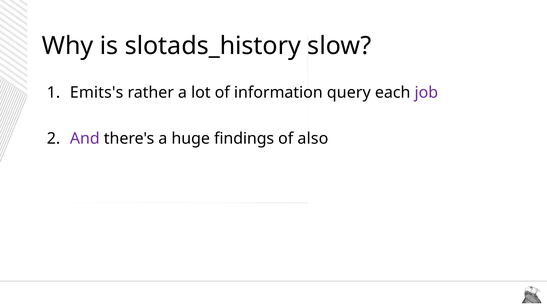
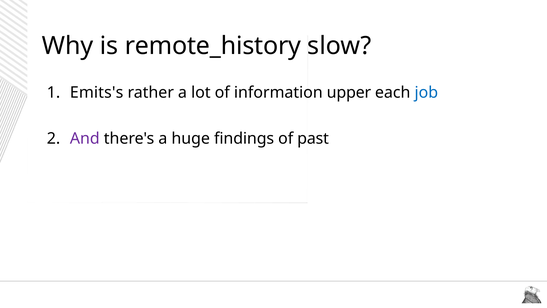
slotads_history: slotads_history -> remote_history (213, 46)
query: query -> upper (349, 92)
job colour: purple -> blue (426, 92)
also: also -> past (313, 138)
